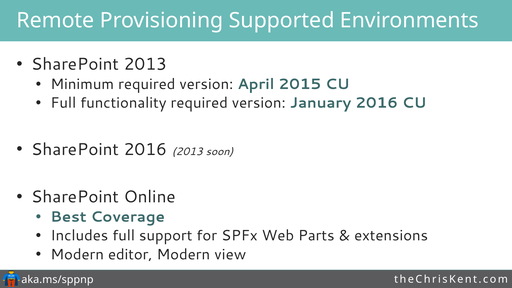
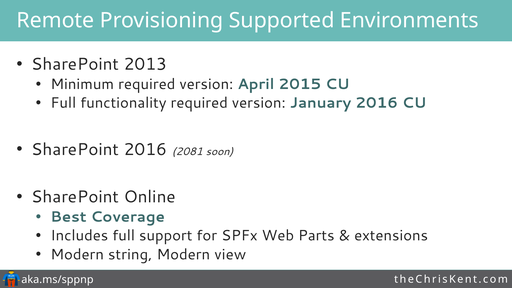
2016 2013: 2013 -> 2081 (187, 152)
editor: editor -> string (130, 255)
